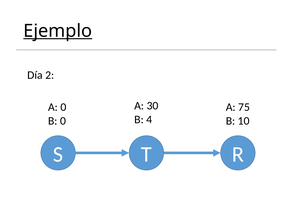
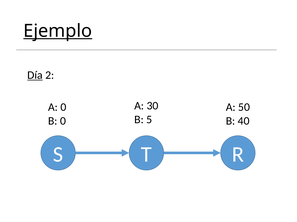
Día underline: none -> present (35, 75)
75: 75 -> 50 (244, 107)
4: 4 -> 5 (149, 120)
10: 10 -> 40 (244, 121)
